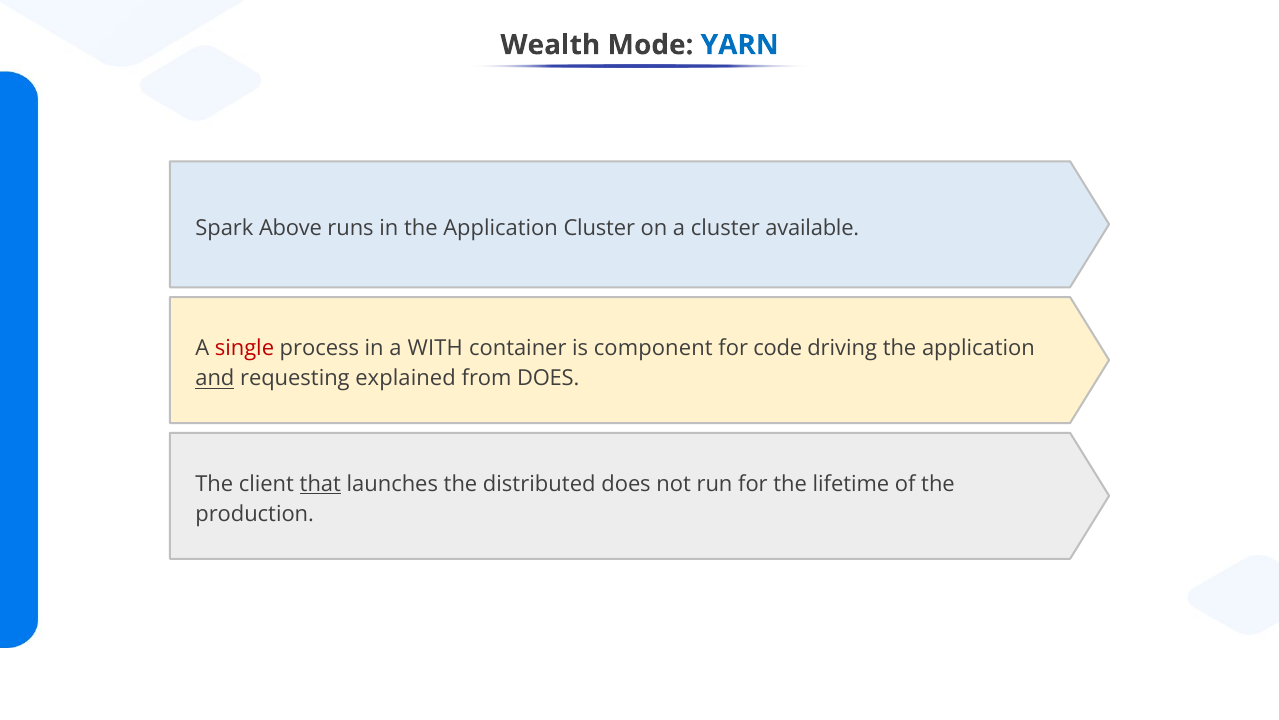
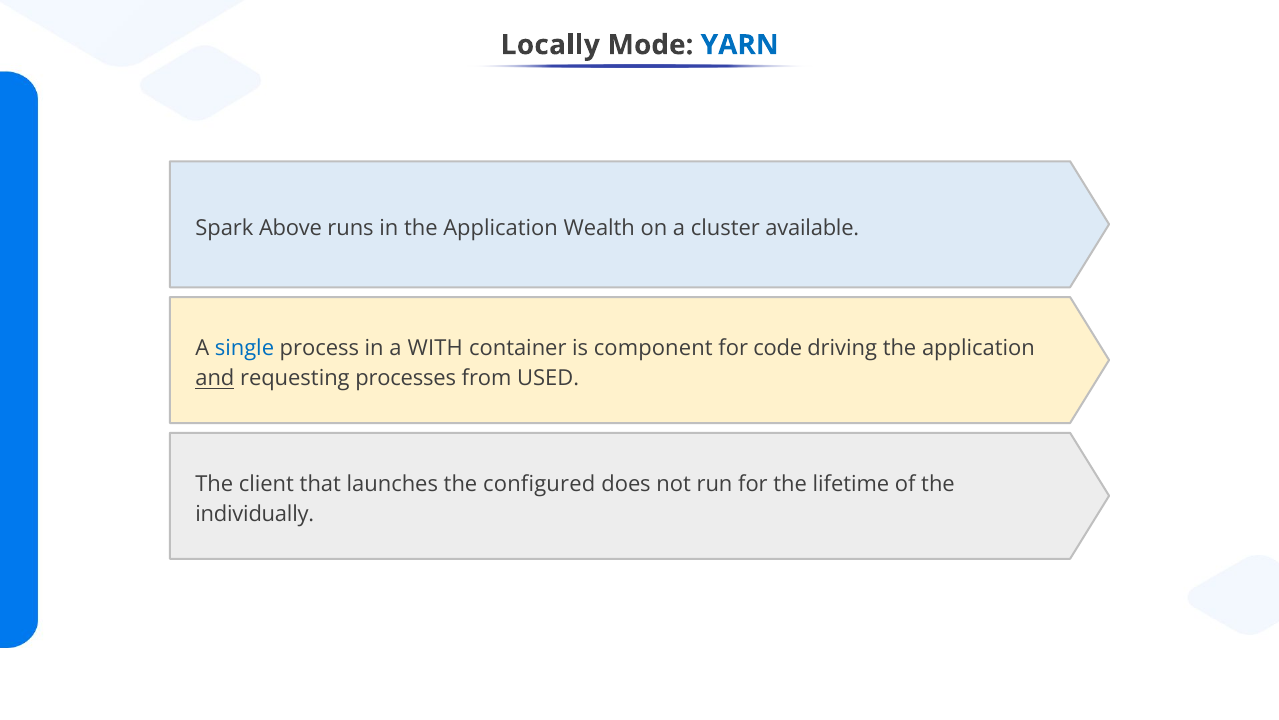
Wealth: Wealth -> Locally (550, 45)
Application Cluster: Cluster -> Wealth (599, 228)
single colour: red -> blue (244, 348)
explained: explained -> processes (406, 378)
from DOES: DOES -> USED (548, 378)
that underline: present -> none (320, 484)
distributed: distributed -> configured (539, 484)
production: production -> individually (255, 514)
